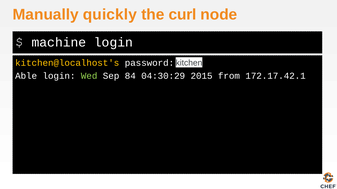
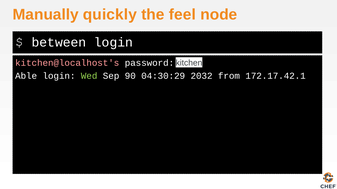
curl: curl -> feel (182, 15)
machine: machine -> between (59, 43)
kitchen@localhost's colour: yellow -> pink (67, 63)
84: 84 -> 90 (130, 76)
2015: 2015 -> 2032 (202, 76)
